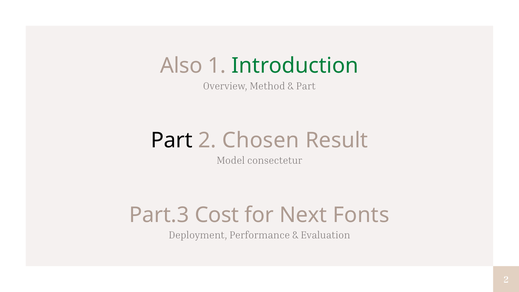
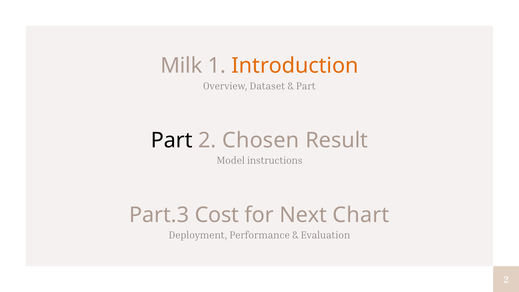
Also: Also -> Milk (181, 66)
Introduction colour: green -> orange (295, 66)
Method: Method -> Dataset (267, 86)
consectetur: consectetur -> instructions (275, 161)
Fonts: Fonts -> Chart (361, 215)
